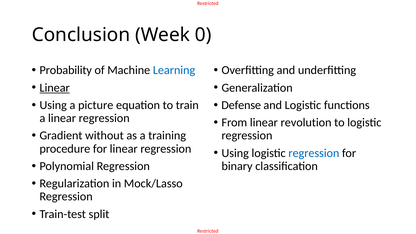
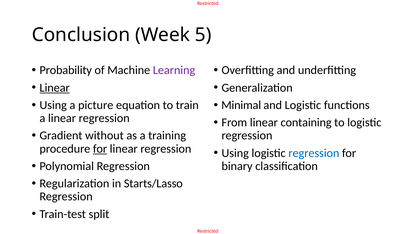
0: 0 -> 5 (203, 35)
Learning colour: blue -> purple (174, 70)
Defense: Defense -> Minimal (241, 105)
revolution: revolution -> containing (306, 123)
for underline: none -> present (100, 149)
Mock/Lasso: Mock/Lasso -> Starts/Lasso (153, 184)
